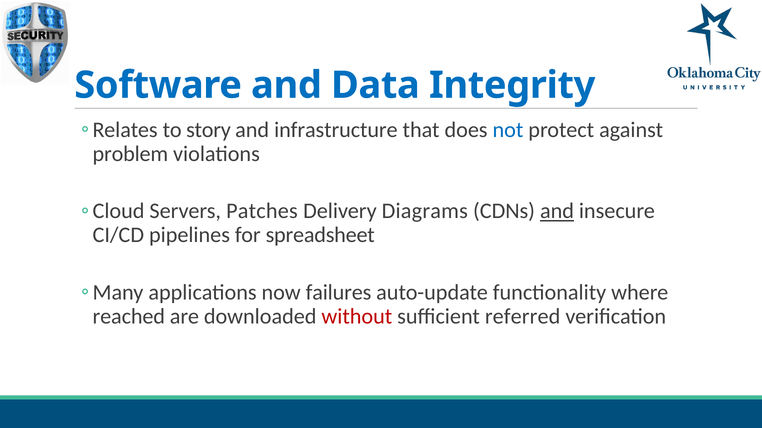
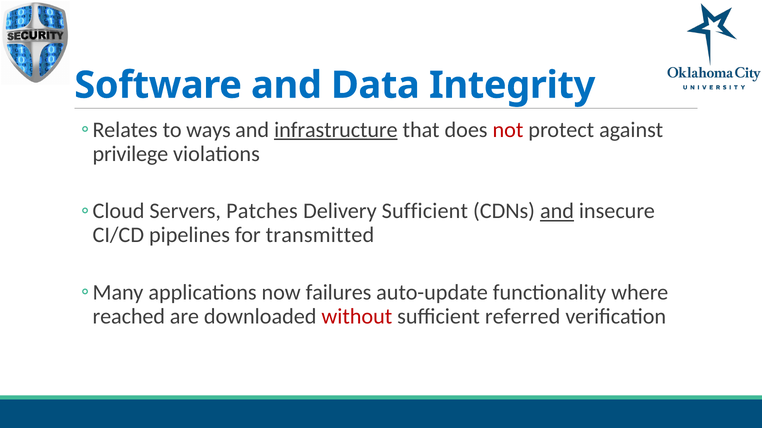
story: story -> ways (208, 130)
infrastructure underline: none -> present (336, 130)
not colour: blue -> red (508, 130)
problem: problem -> privilege (130, 154)
Delivery Diagrams: Diagrams -> Sufficient (425, 211)
spreadsheet: spreadsheet -> transmitted (320, 235)
